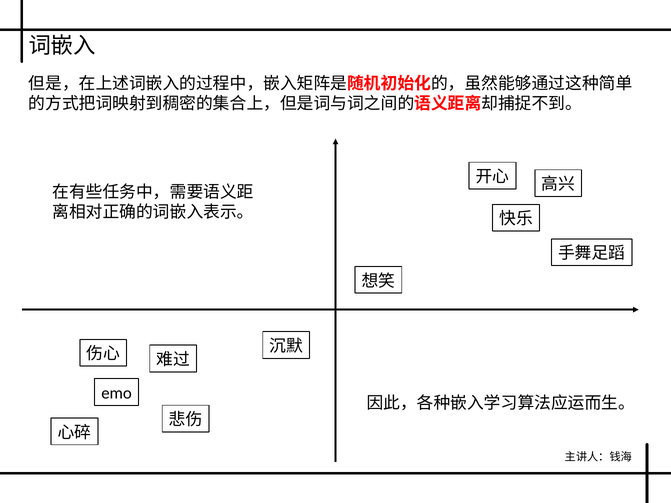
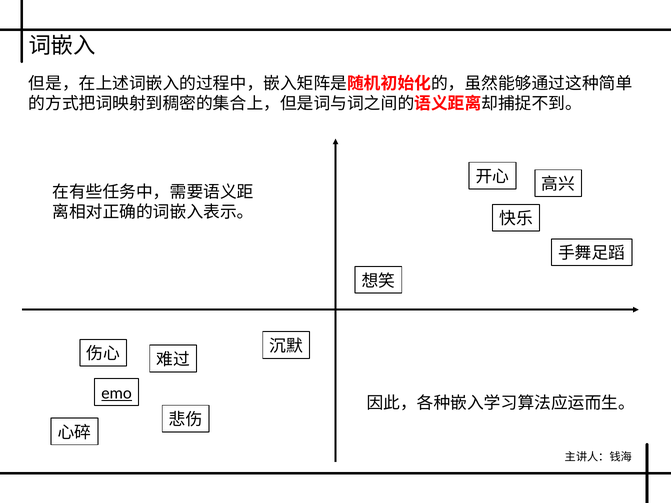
emo underline: none -> present (117, 393)
